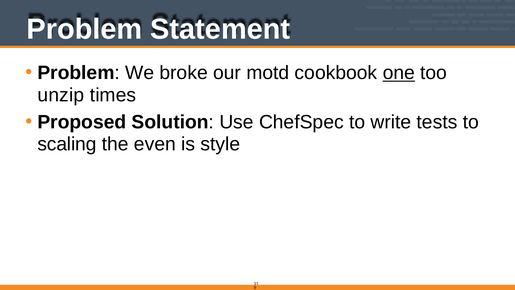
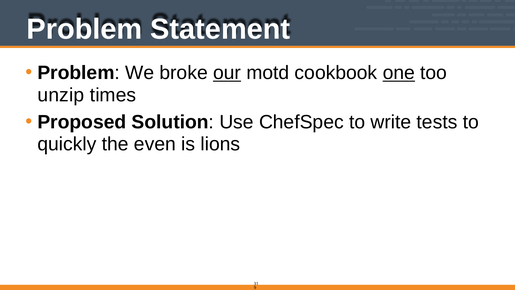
our underline: none -> present (227, 73)
scaling: scaling -> quickly (67, 144)
style: style -> lions (220, 144)
